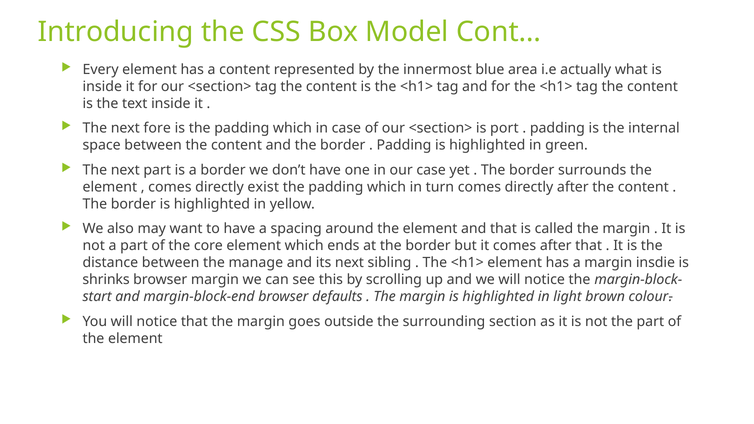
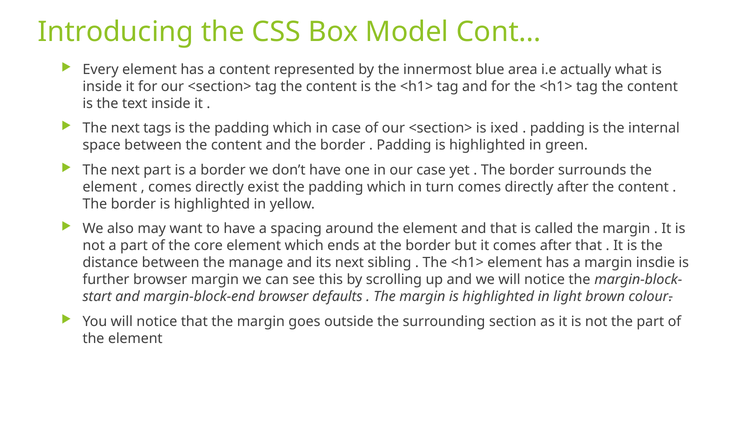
fore: fore -> tags (157, 128)
port: port -> ixed (504, 128)
shrinks: shrinks -> further (106, 280)
